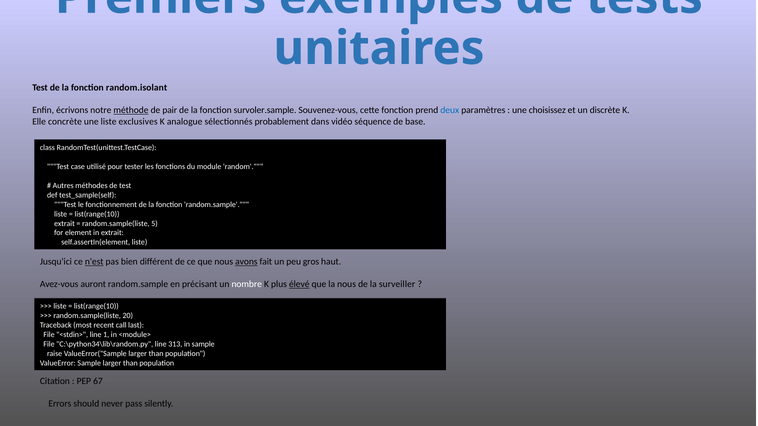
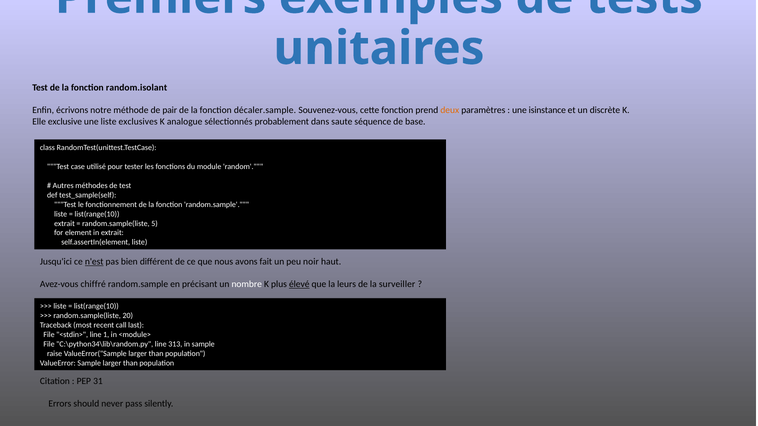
méthode underline: present -> none (131, 110)
survoler.sample: survoler.sample -> décaler.sample (265, 110)
deux colour: blue -> orange (450, 110)
choisissez: choisissez -> isinstance (547, 110)
concrète: concrète -> exclusive (65, 122)
vidéo: vidéo -> saute (342, 122)
avons underline: present -> none (246, 262)
gros: gros -> noir (311, 262)
auront: auront -> chiffré (93, 284)
la nous: nous -> leurs (347, 284)
67: 67 -> 31 (98, 381)
